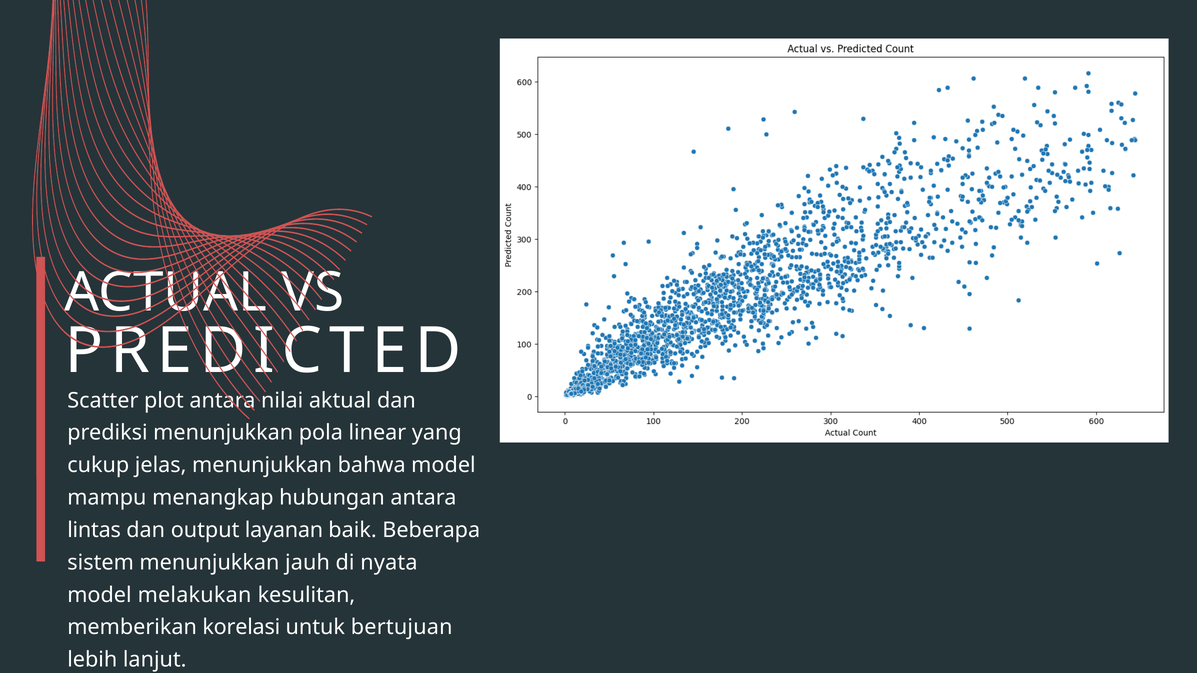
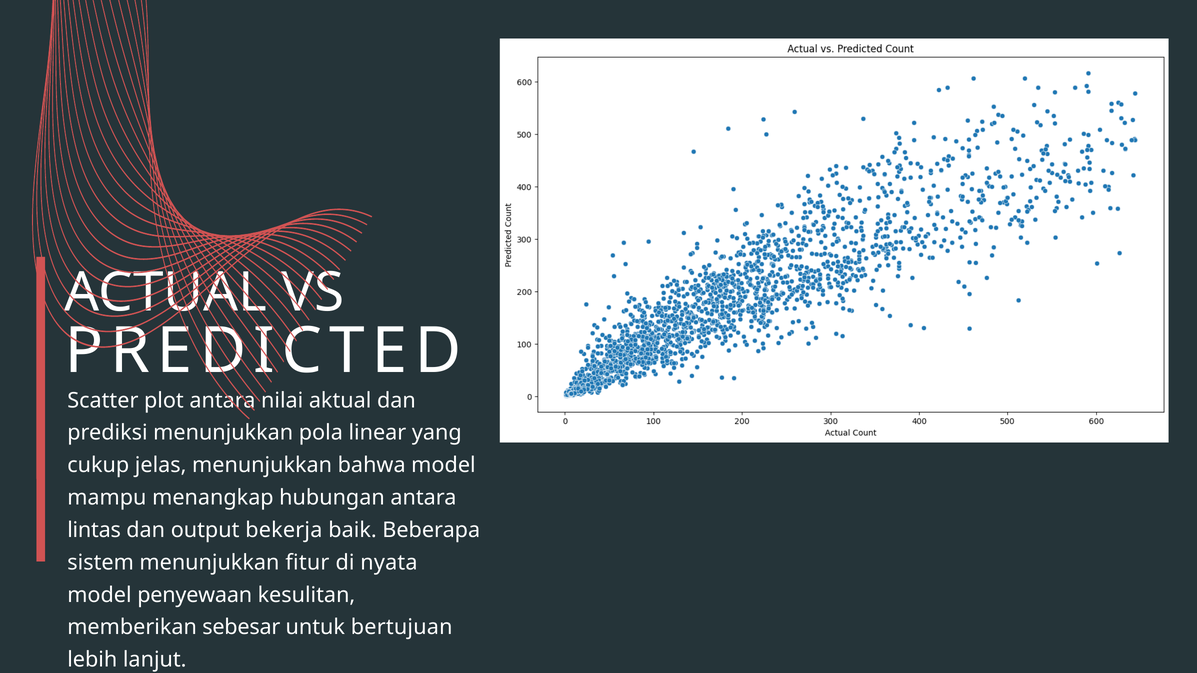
layanan: layanan -> bekerja (284, 530)
jauh: jauh -> fitur (307, 563)
melakukan: melakukan -> penyewaan (195, 595)
korelasi: korelasi -> sebesar (241, 628)
